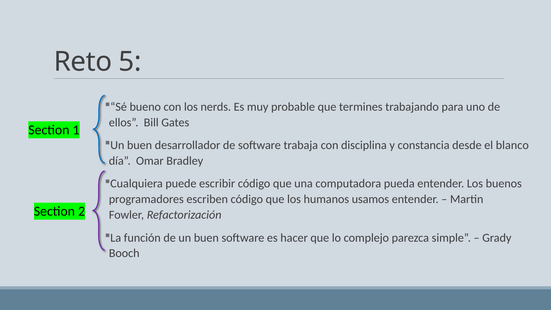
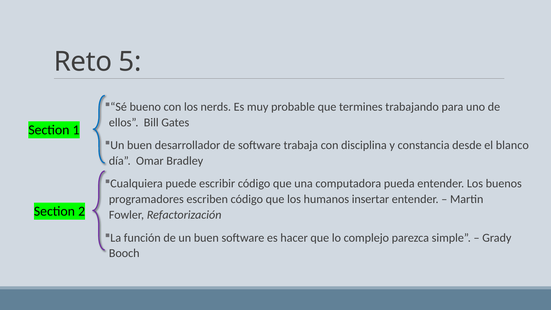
usamos: usamos -> insertar (370, 199)
